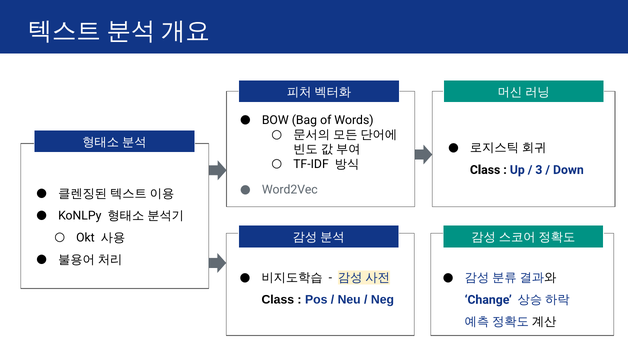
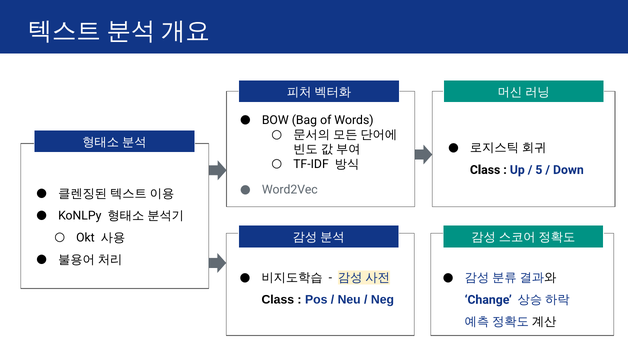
3: 3 -> 5 (539, 169)
